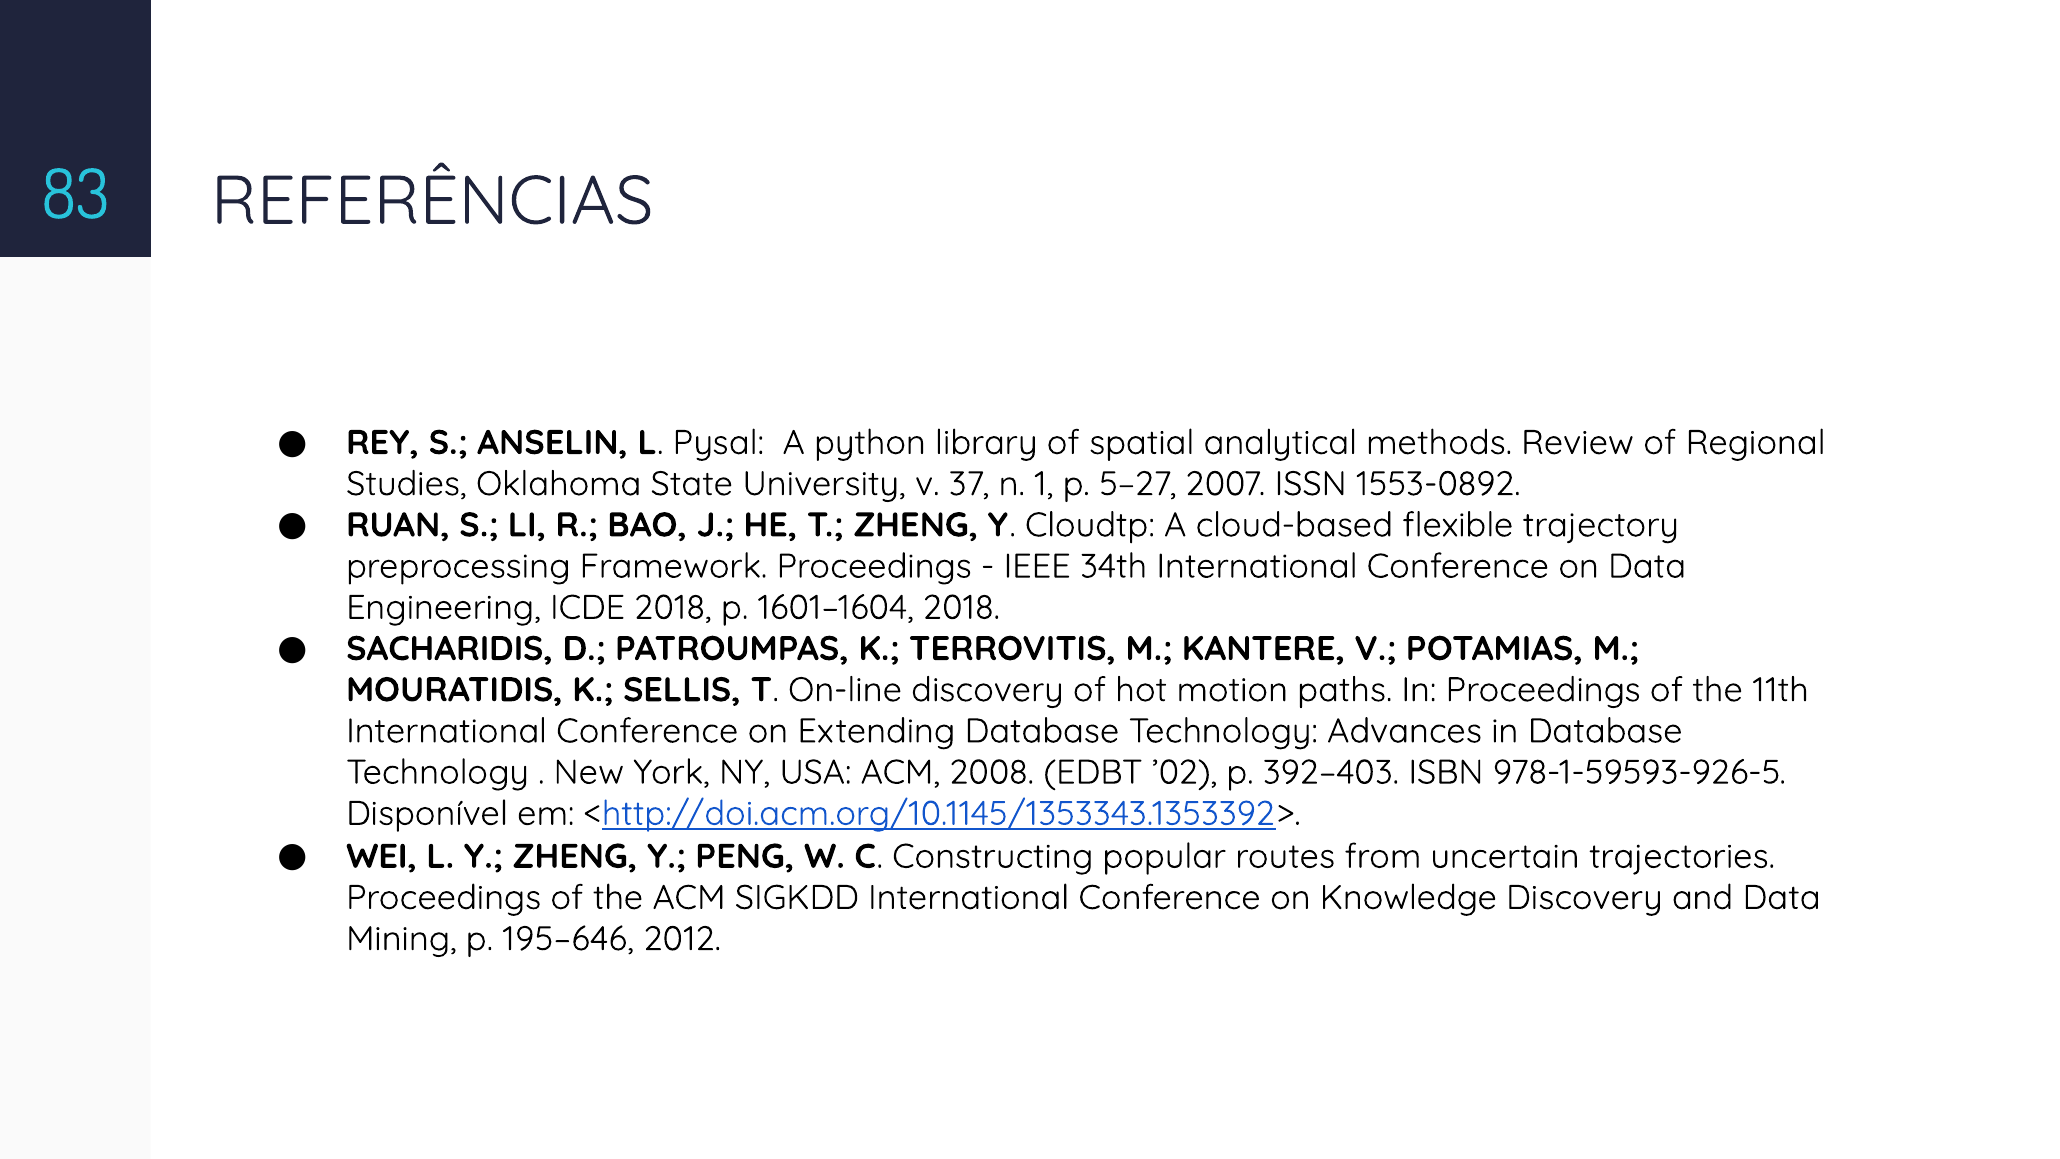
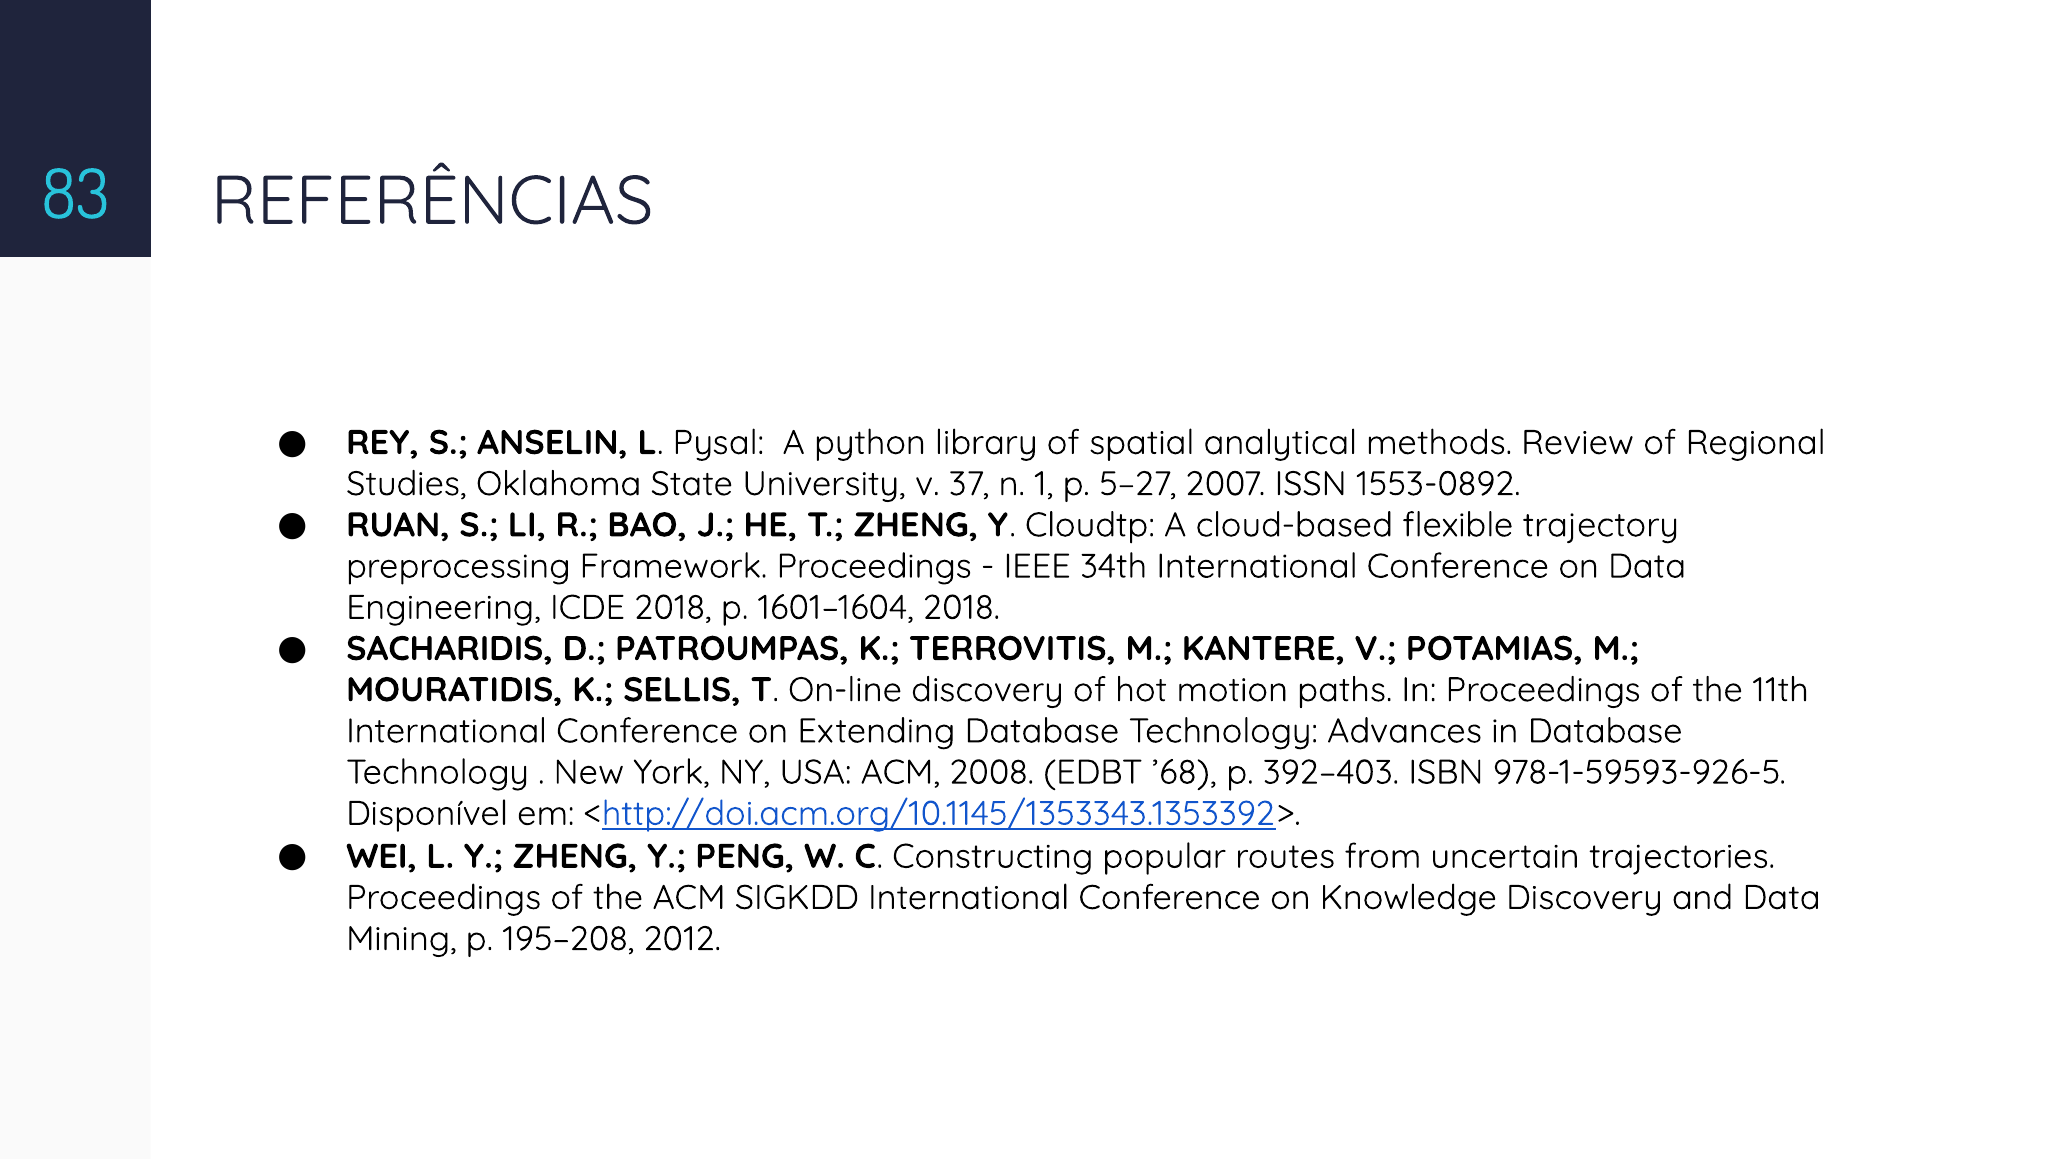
’02: ’02 -> ’68 (1184, 772)
195–646: 195–646 -> 195–208 (568, 939)
